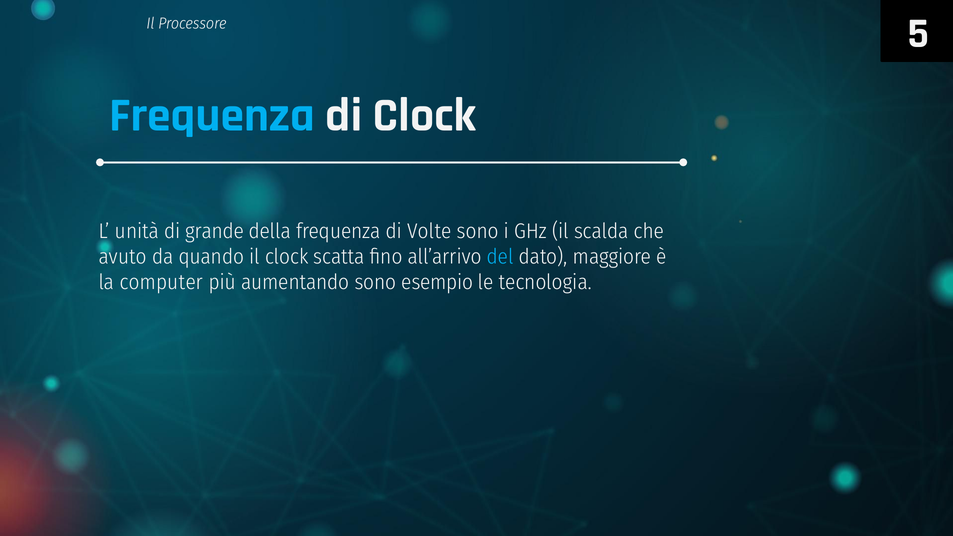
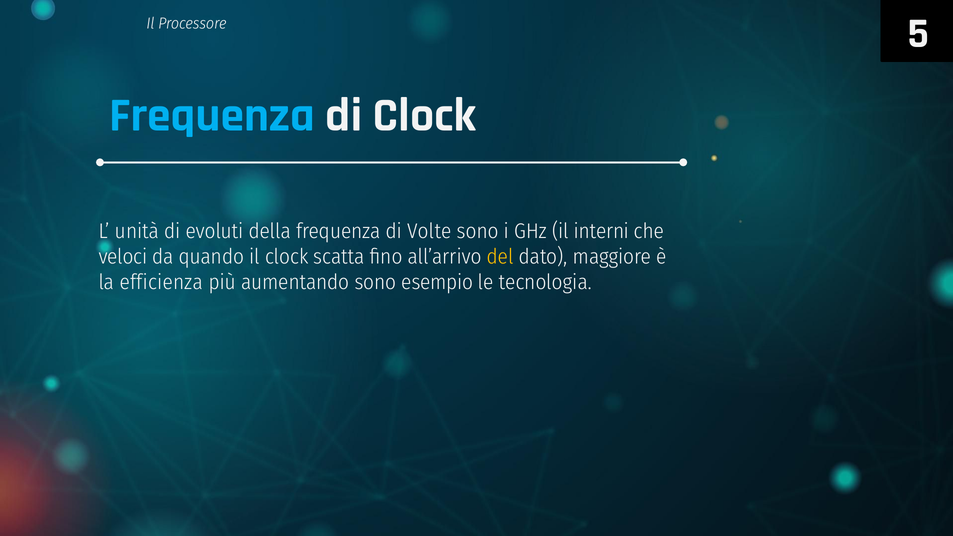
grande: grande -> evoluti (215, 231)
scalda: scalda -> interni (601, 231)
avuto: avuto -> veloci (123, 257)
del colour: light blue -> yellow (500, 257)
computer: computer -> efficienza (161, 282)
